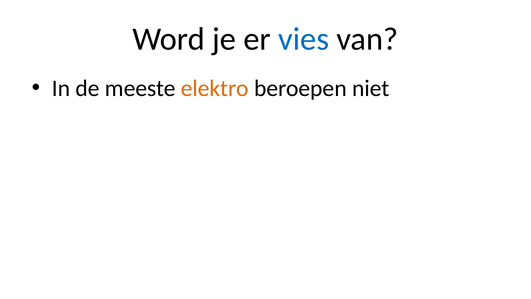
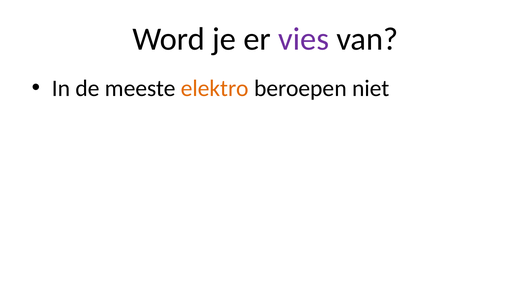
vies colour: blue -> purple (304, 39)
